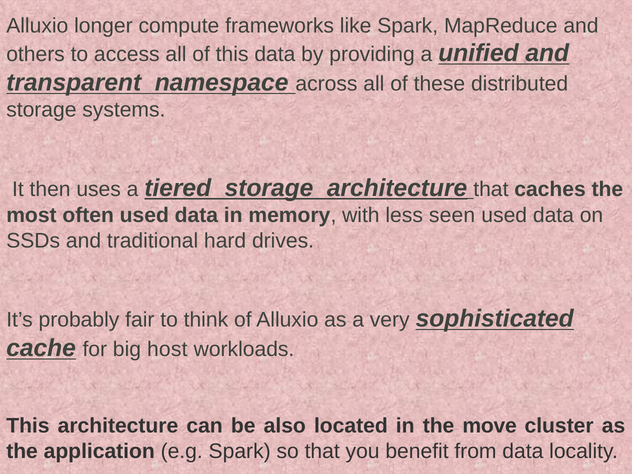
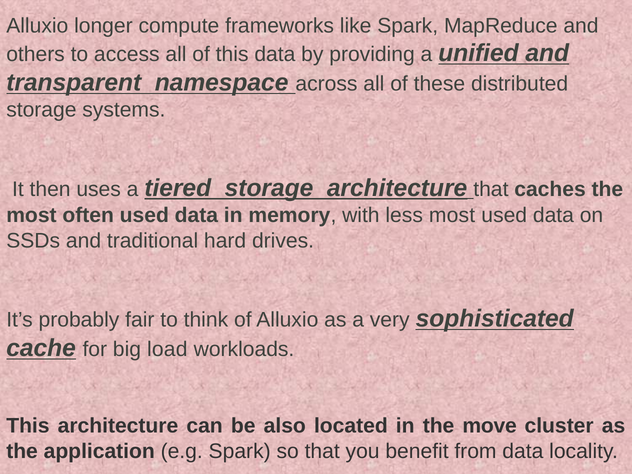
less seen: seen -> most (452, 215)
host: host -> load (167, 349)
